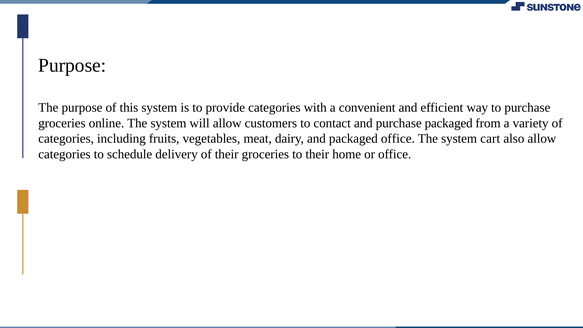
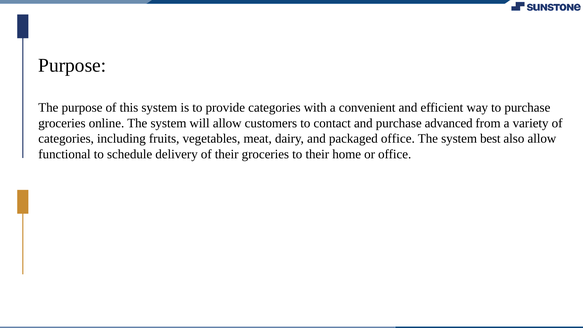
purchase packaged: packaged -> advanced (449, 123)
cart: cart -> best (490, 139)
categories: categories -> functional (64, 154)
